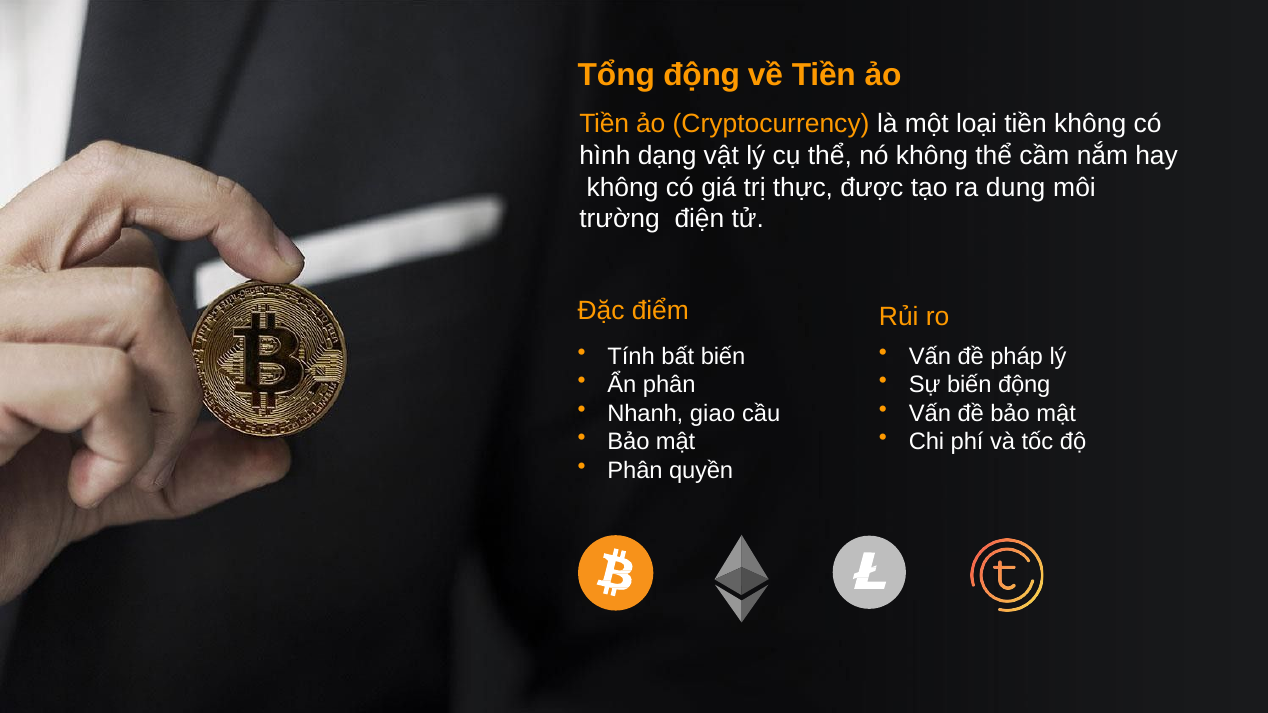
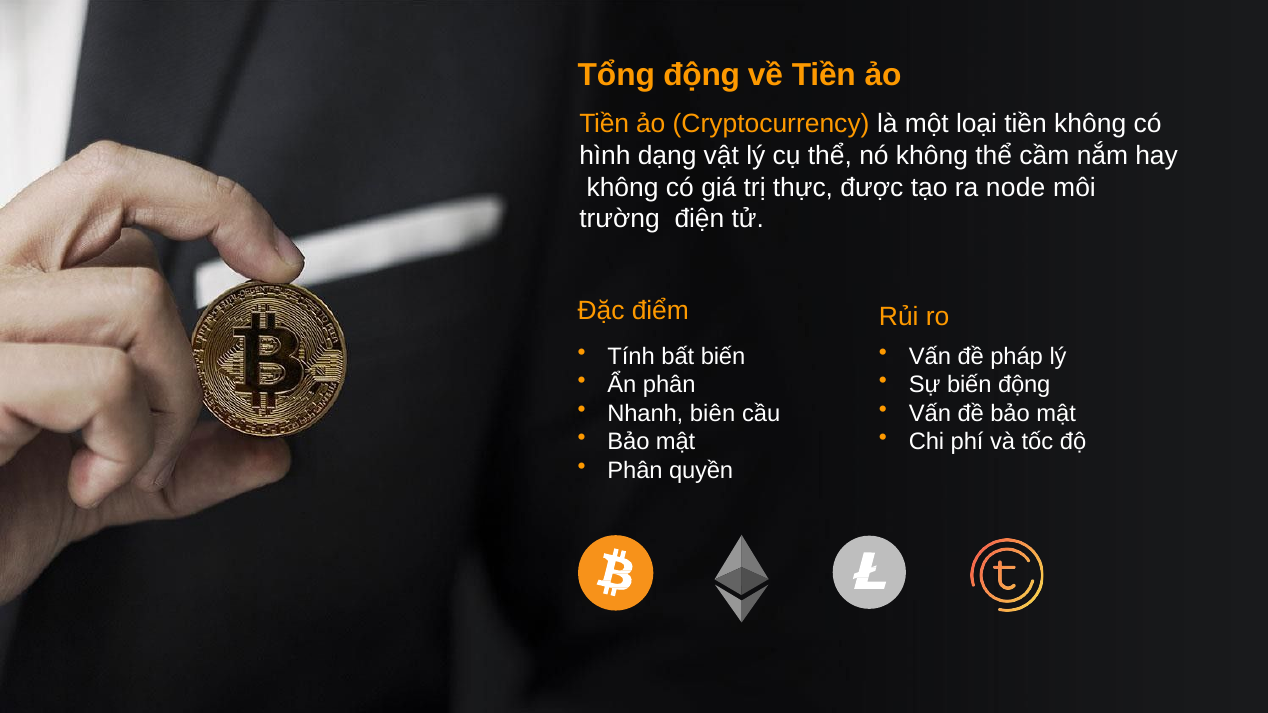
dung: dung -> node (1016, 188)
giao: giao -> biên (713, 413)
